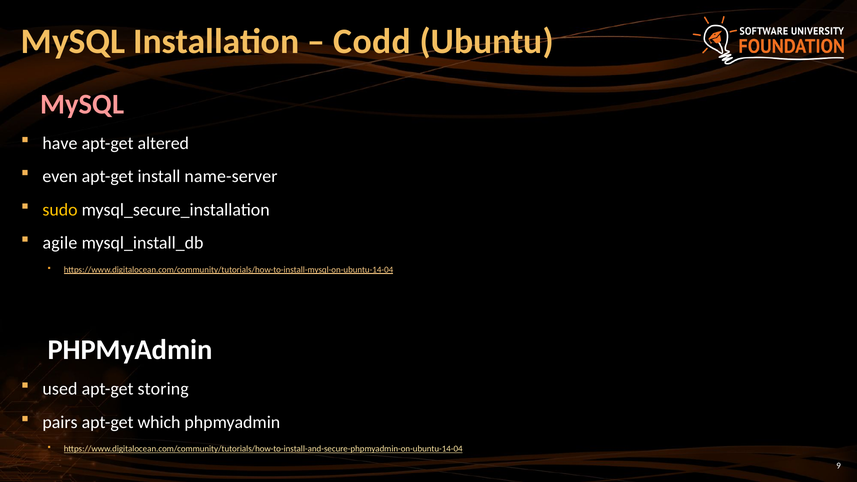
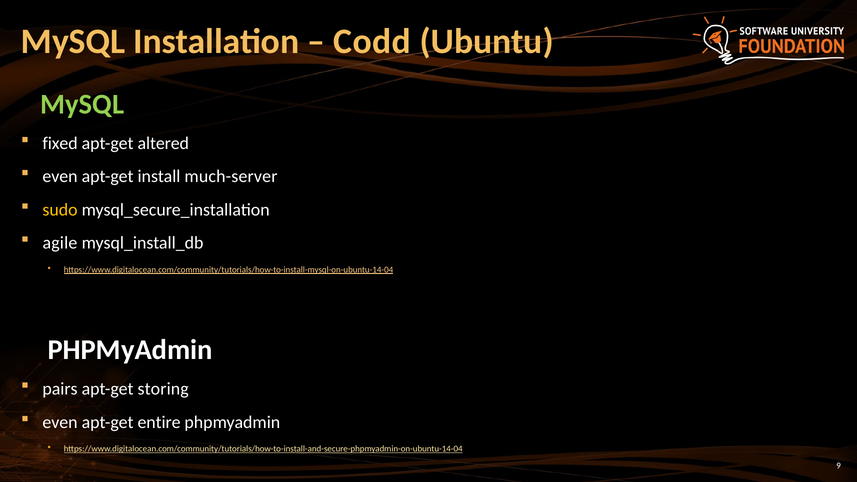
MySQL colour: pink -> light green (82, 104)
have: have -> fixed (60, 143)
name-server: name-server -> much-server (231, 177)
used: used -> pairs (60, 389)
pairs: pairs -> even (60, 422)
which: which -> entire (159, 422)
